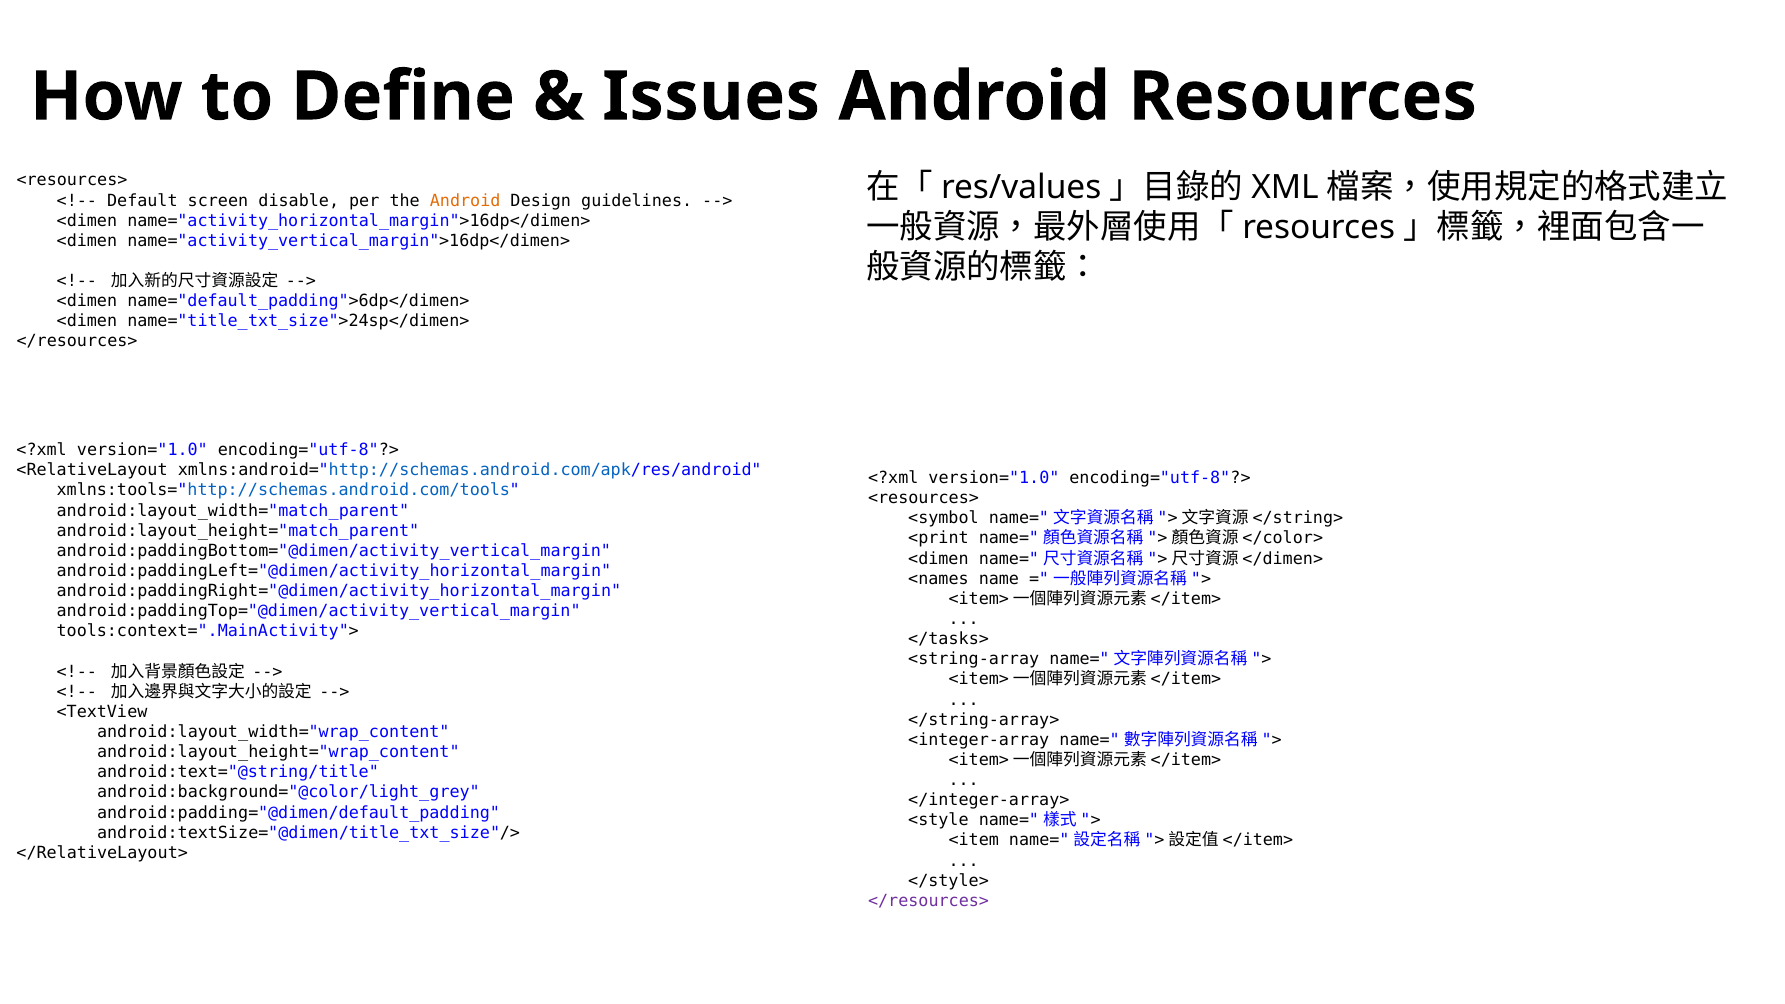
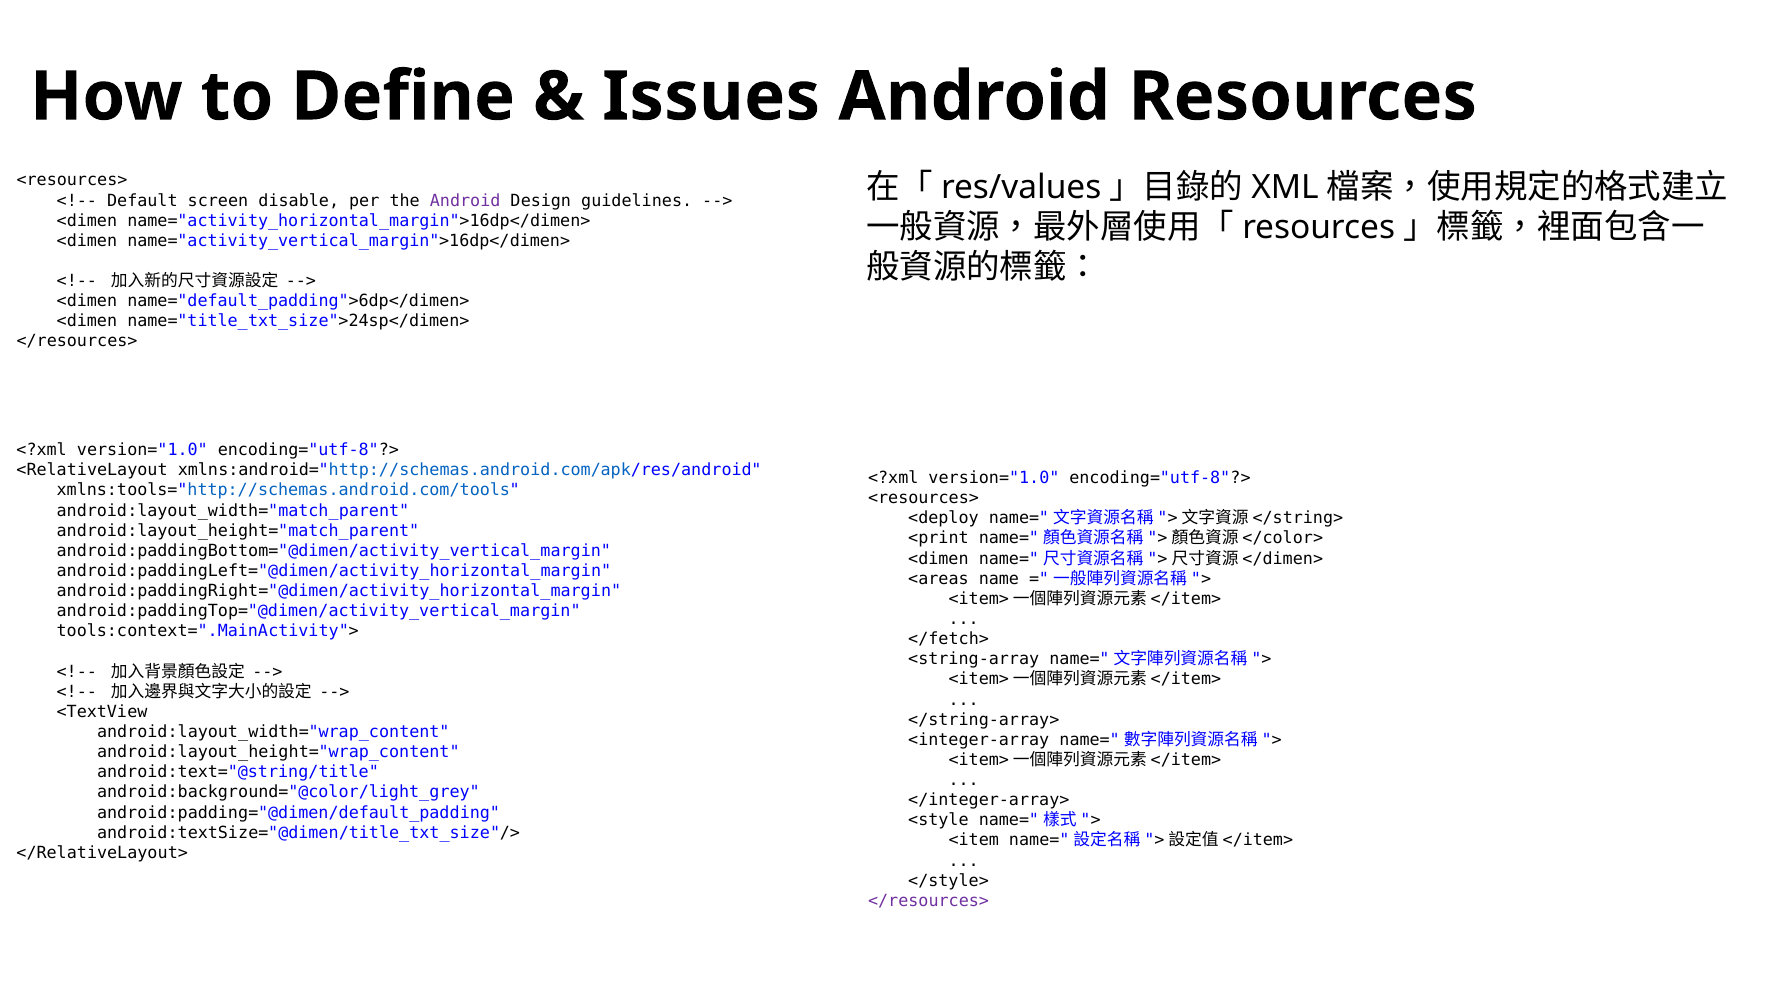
Android colour: orange -> purple (465, 200)
<symbol: <symbol -> <deploy (943, 518)
<names: <names -> <areas (938, 579)
</tasks>: </tasks> -> </fetch> (949, 639)
